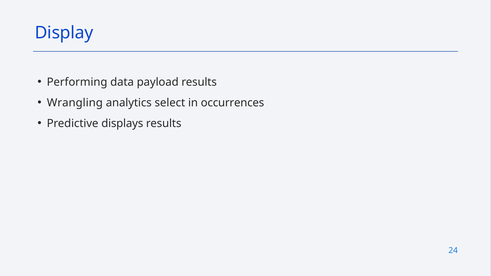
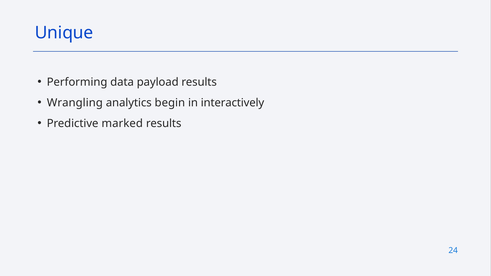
Display: Display -> Unique (64, 33)
select: select -> begin (170, 103)
occurrences: occurrences -> interactively (233, 103)
displays: displays -> marked (122, 123)
